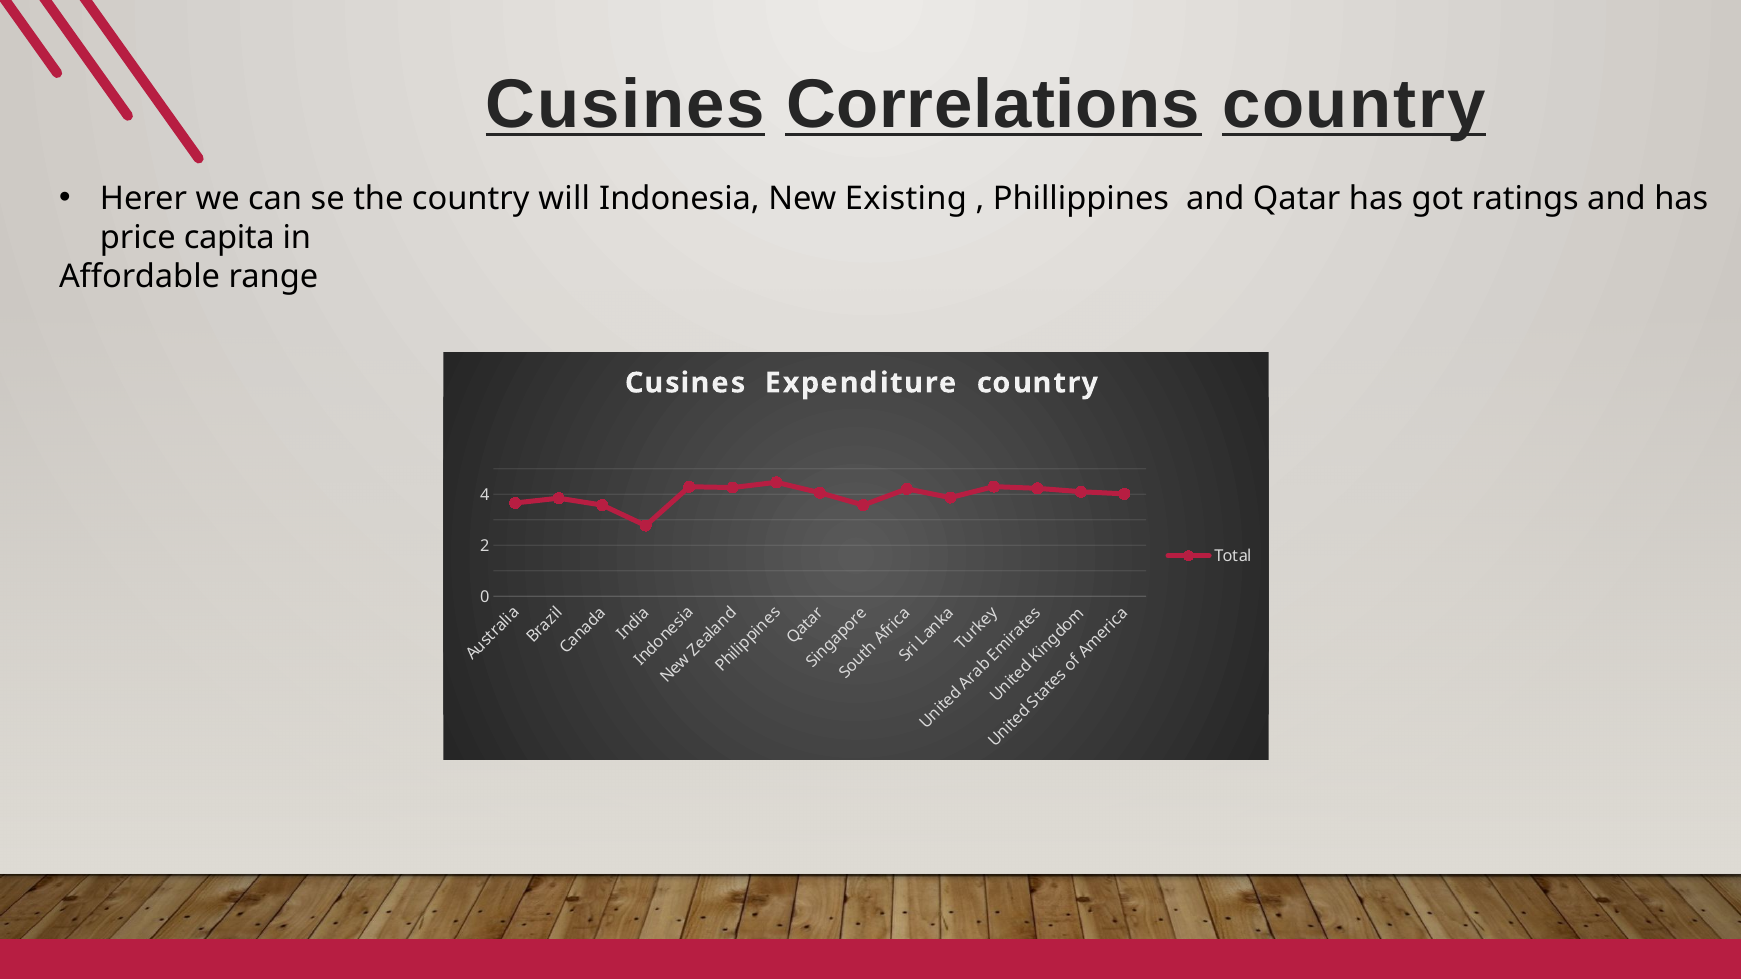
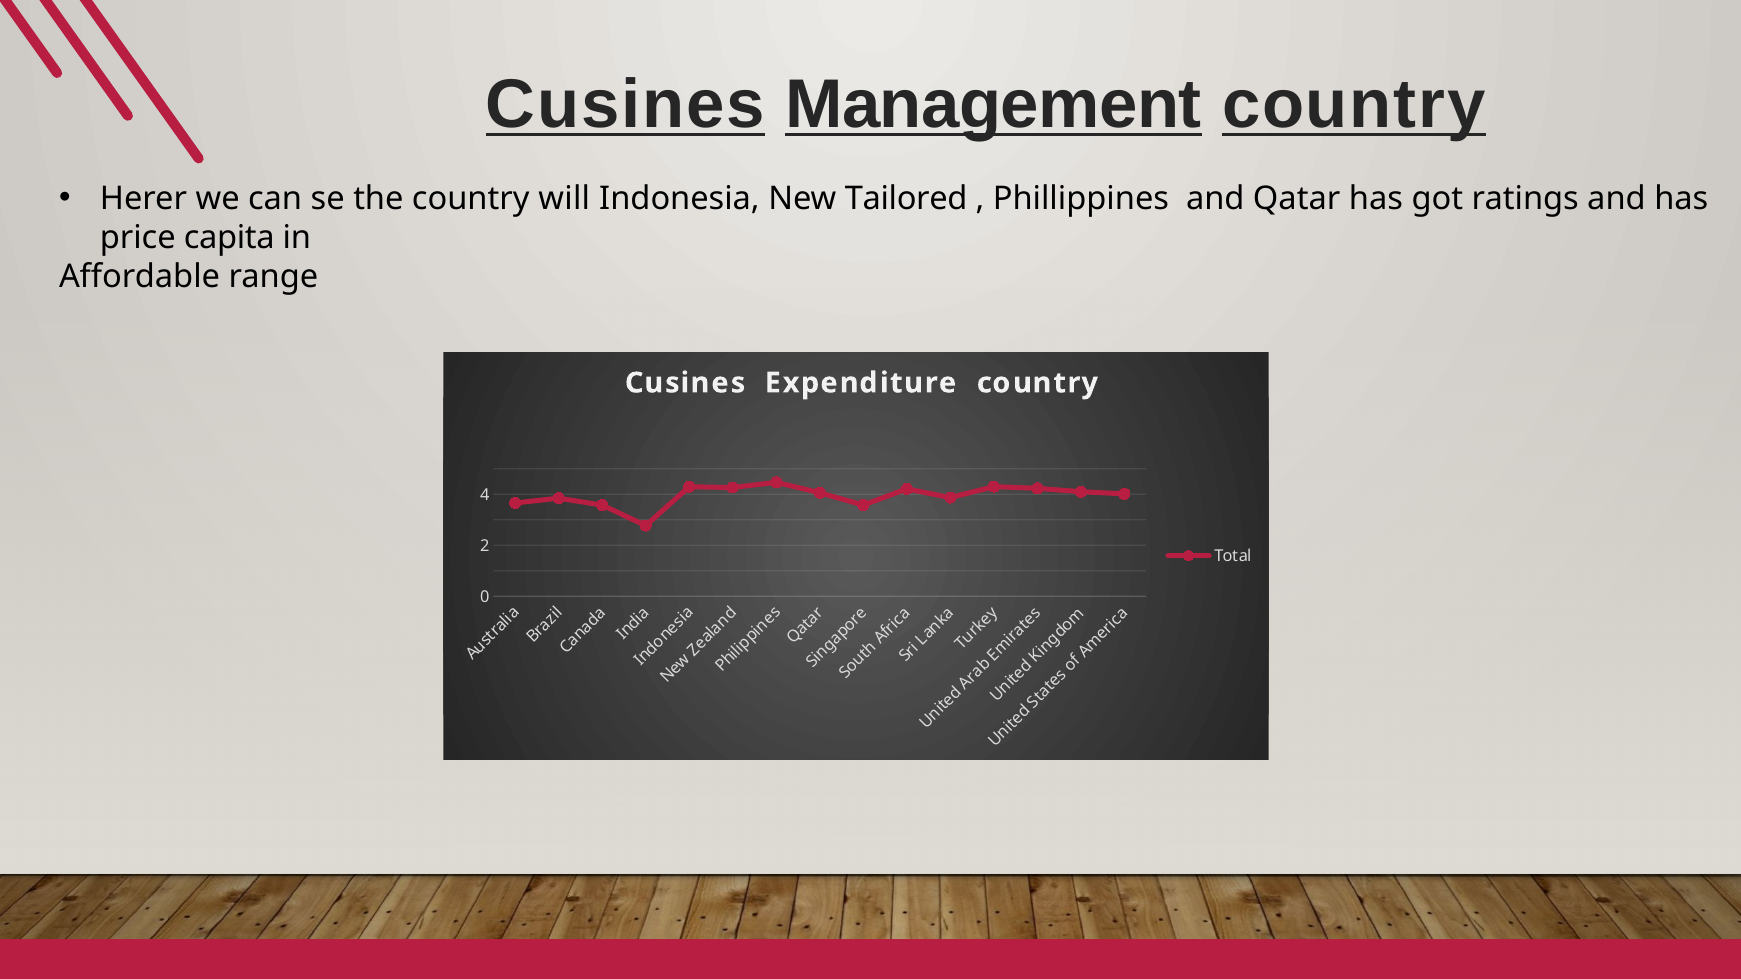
Correlations: Correlations -> Management (993, 104)
Existing: Existing -> Tailored (906, 198)
